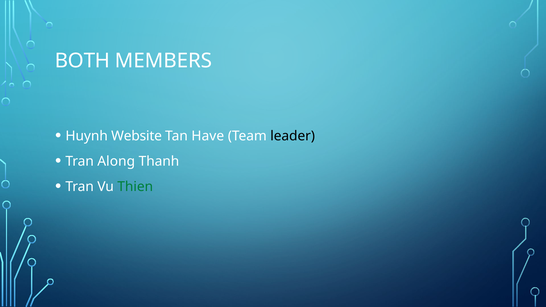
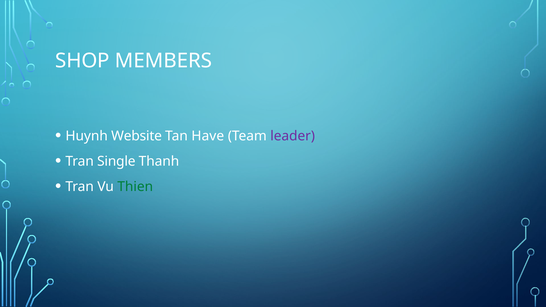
BOTH: BOTH -> SHOP (82, 61)
leader colour: black -> purple (293, 136)
Along: Along -> Single (116, 161)
